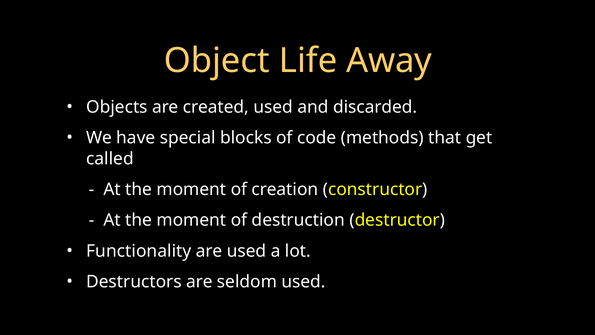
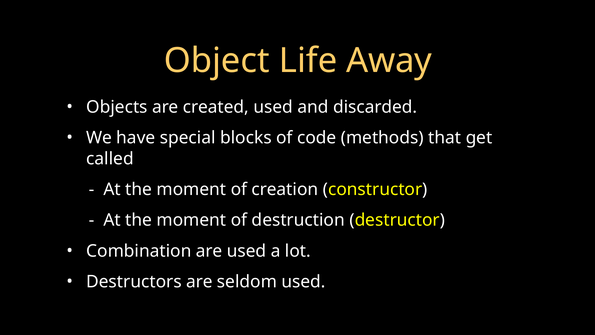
Functionality: Functionality -> Combination (139, 251)
